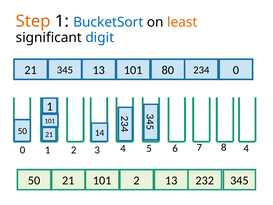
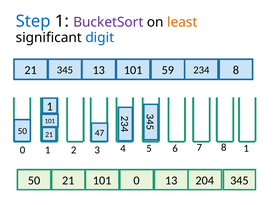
Step colour: orange -> blue (33, 21)
BucketSort colour: blue -> purple (108, 22)
80: 80 -> 59 (168, 70)
234 0: 0 -> 8 (236, 70)
14: 14 -> 47 (100, 133)
8 4: 4 -> 1 (246, 148)
101 2: 2 -> 0 (137, 180)
232: 232 -> 204 (205, 180)
